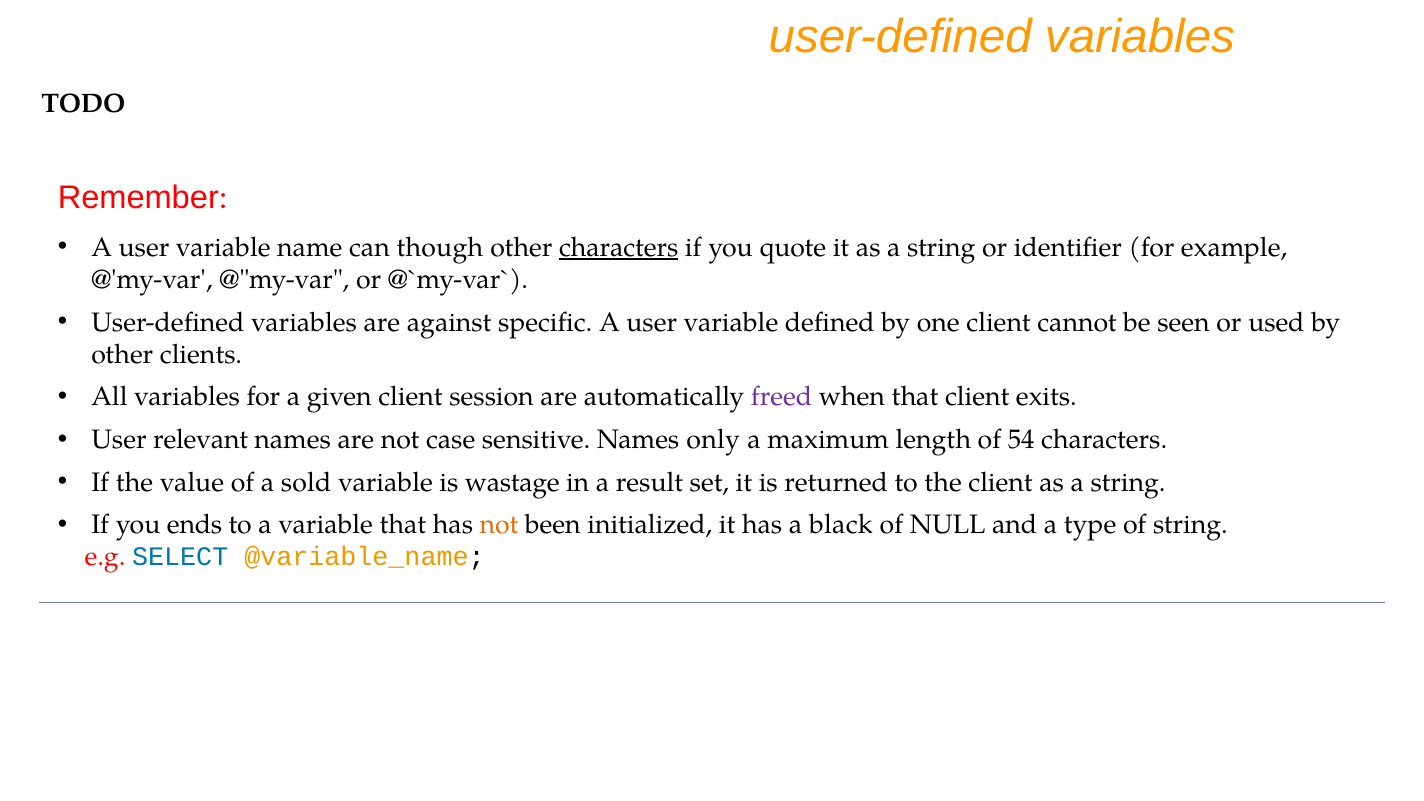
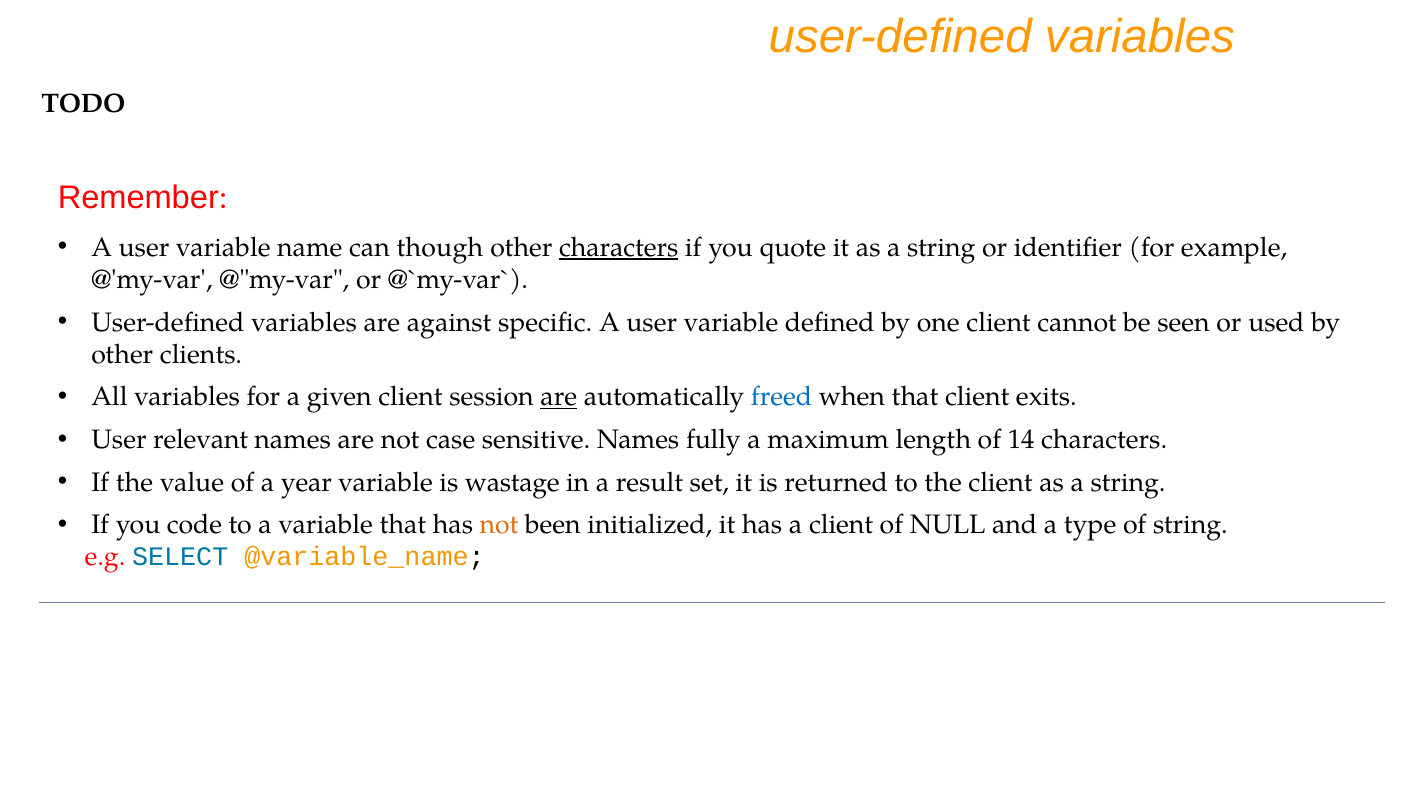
are underline: none -> present (559, 397)
freed colour: purple -> blue (782, 397)
only: only -> fully (713, 440)
54: 54 -> 14 (1021, 440)
sold: sold -> year (306, 482)
ends: ends -> code (195, 525)
a black: black -> client (841, 525)
